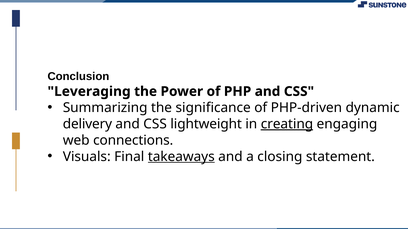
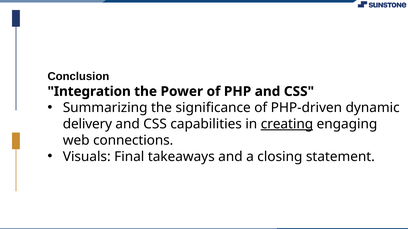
Leveraging: Leveraging -> Integration (89, 92)
lightweight: lightweight -> capabilities (206, 124)
takeaways underline: present -> none (181, 157)
